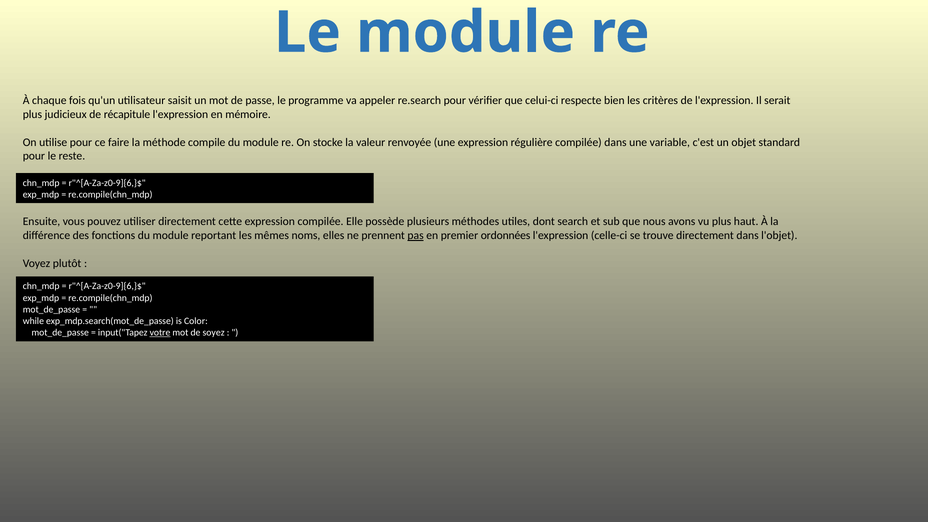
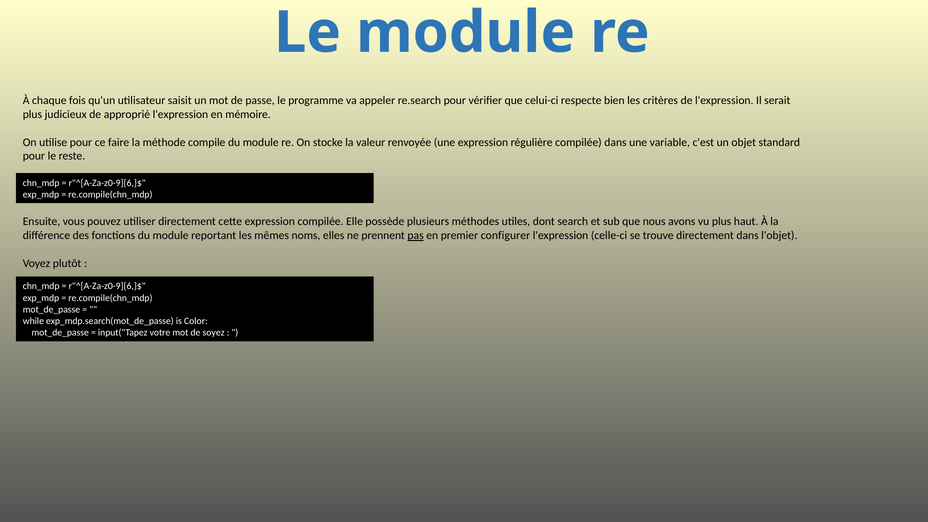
récapitule: récapitule -> approprié (127, 114)
ordonnées: ordonnées -> configurer (505, 235)
votre underline: present -> none (160, 333)
